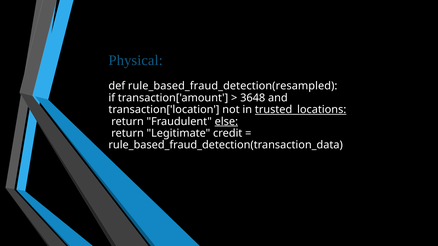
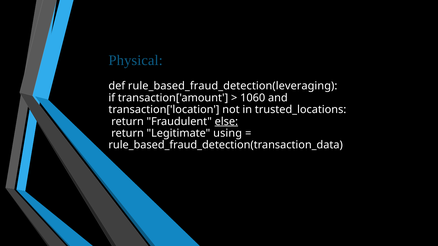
rule_based_fraud_detection(resampled: rule_based_fraud_detection(resampled -> rule_based_fraud_detection(leveraging (233, 86)
3648: 3648 -> 1060 (253, 98)
trusted_locations underline: present -> none (301, 110)
credit: credit -> using (228, 133)
